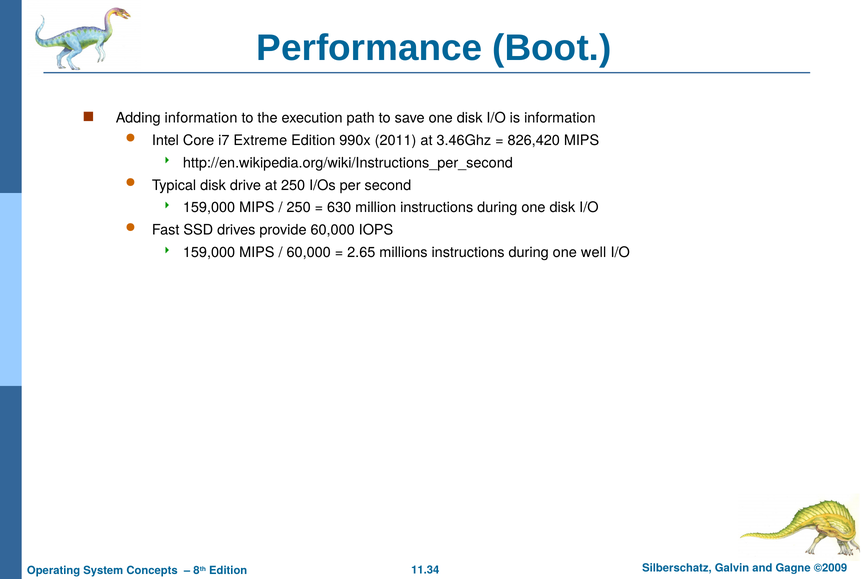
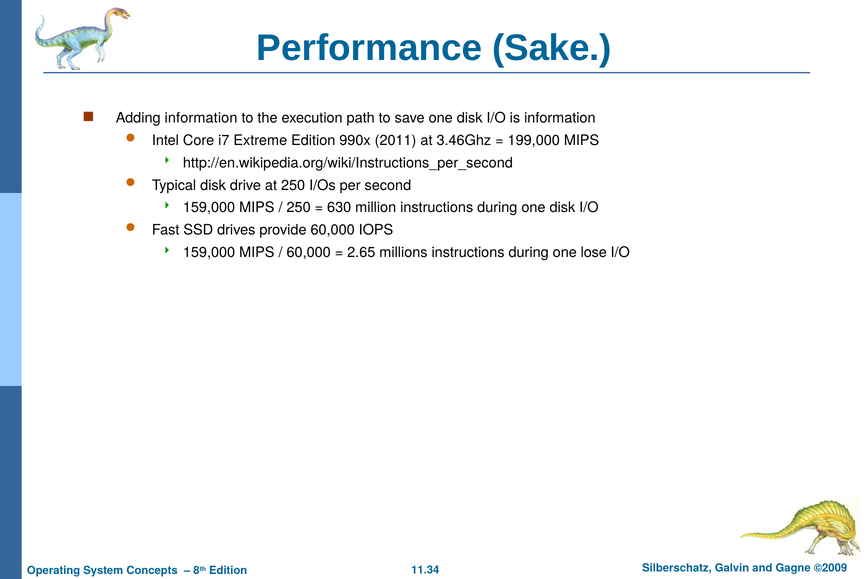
Boot: Boot -> Sake (552, 48)
826,420: 826,420 -> 199,000 (534, 140)
well: well -> lose (594, 252)
